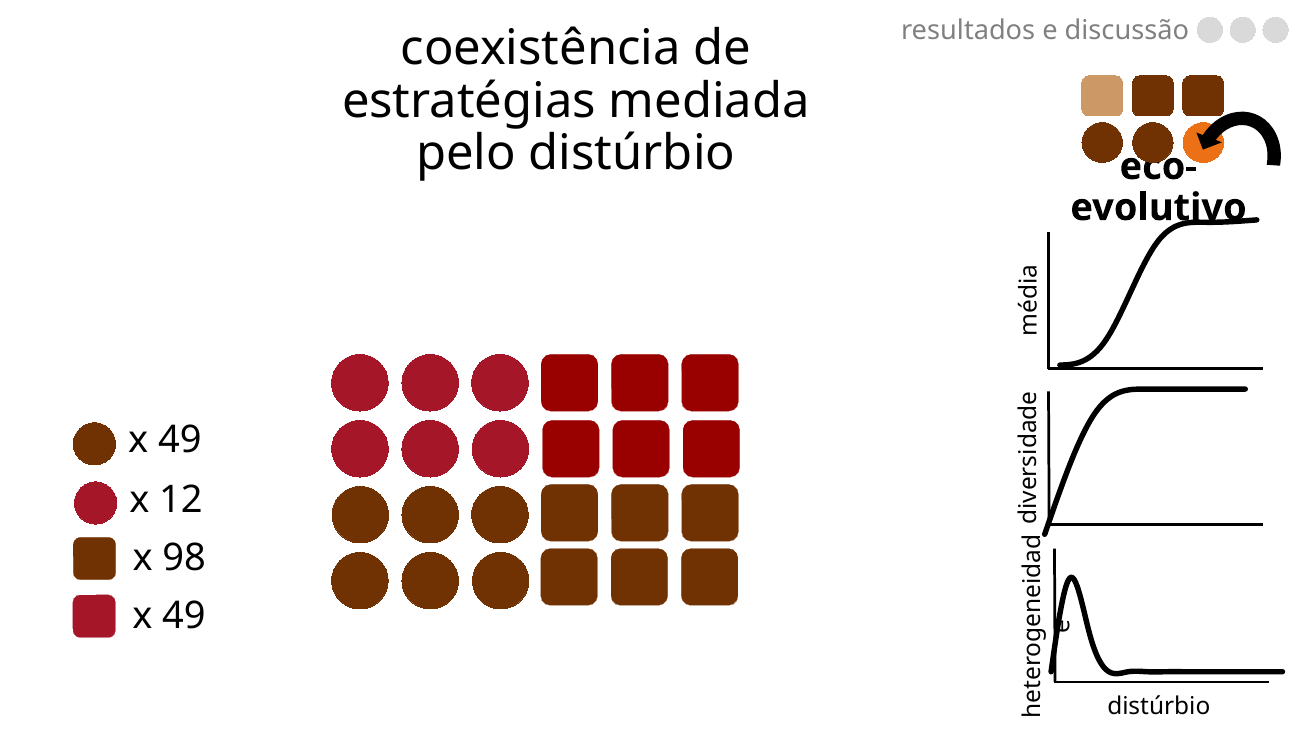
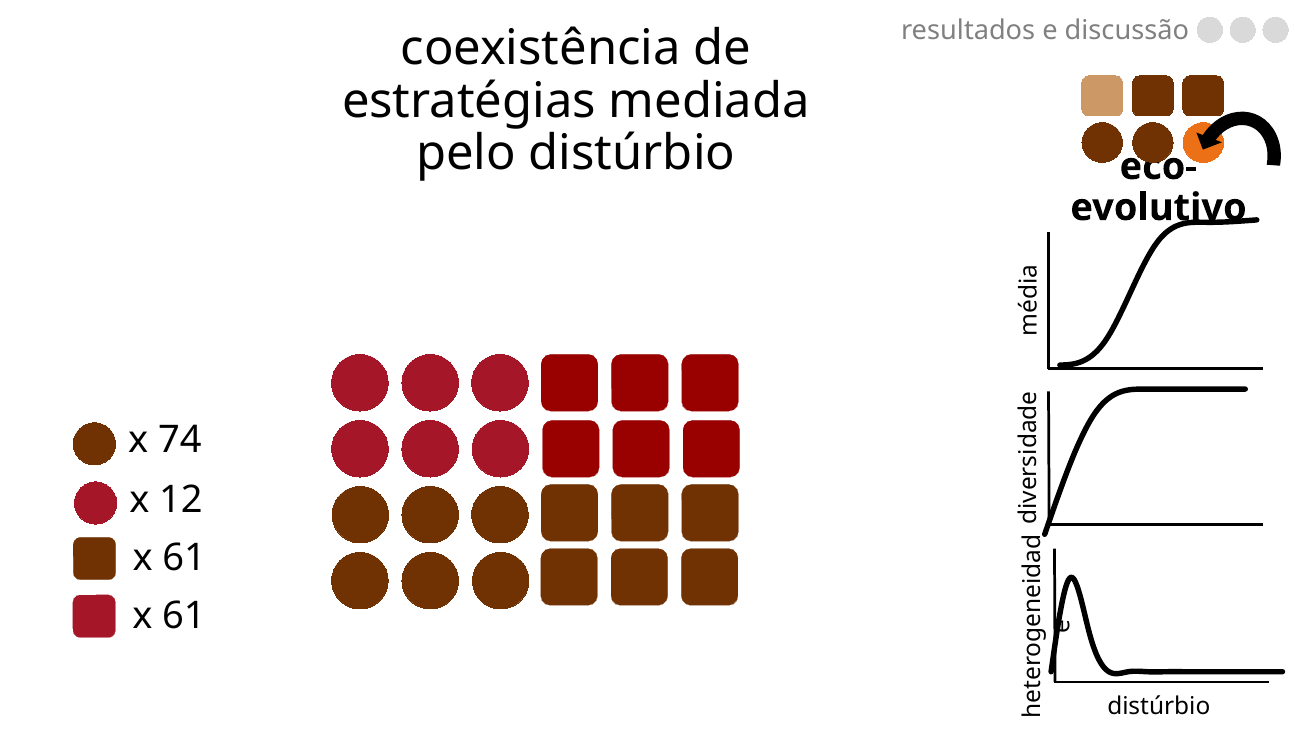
49: 49 -> 74 (180, 440)
98: 98 -> 61 (184, 558)
49: 49 -> 61 (184, 616)
